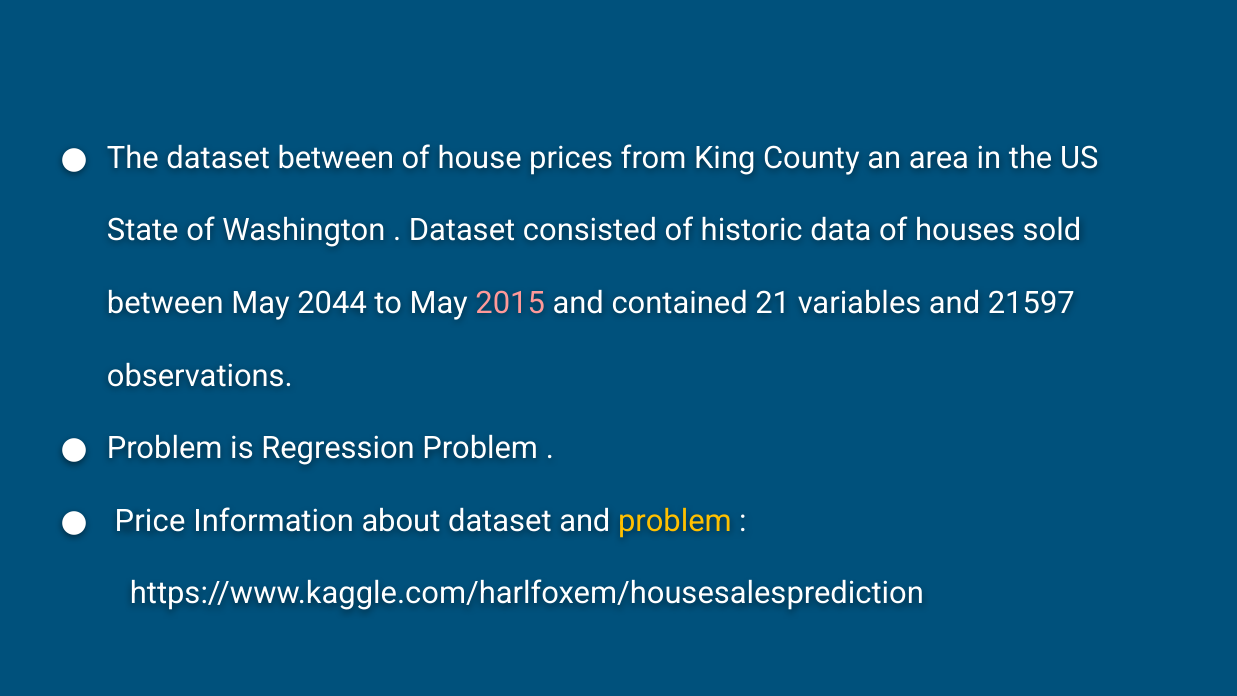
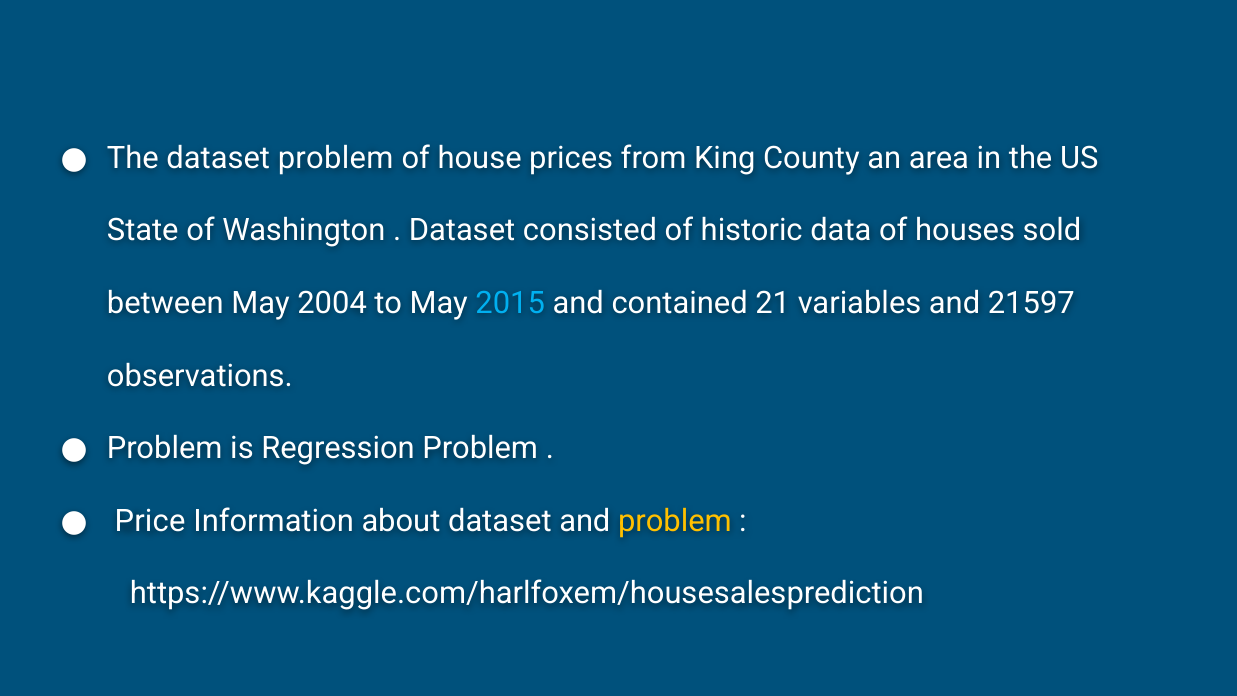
dataset between: between -> problem (336, 158)
2044: 2044 -> 2004 (332, 303)
2015 colour: pink -> light blue (510, 303)
